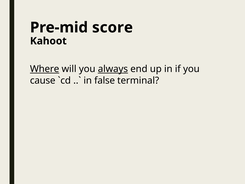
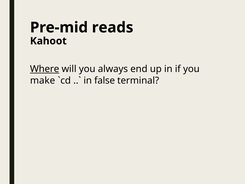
score: score -> reads (113, 27)
always underline: present -> none (113, 69)
cause: cause -> make (43, 80)
